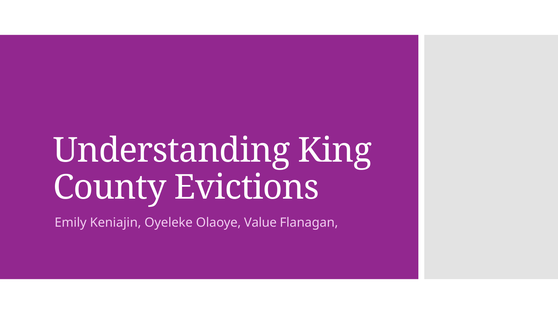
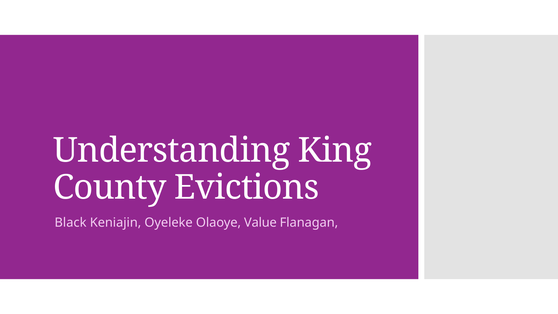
Emily: Emily -> Black (71, 223)
